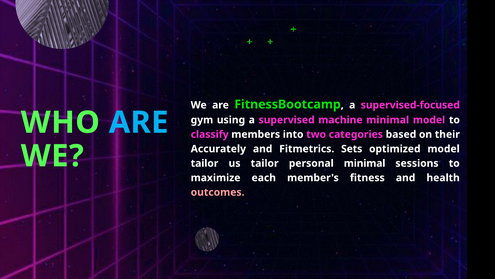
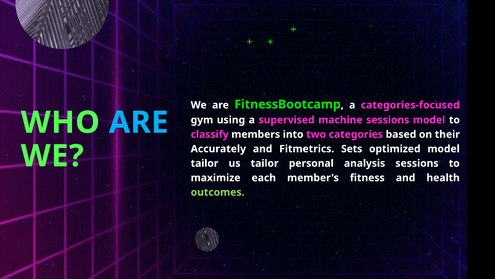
supervised-focused: supervised-focused -> categories-focused (410, 105)
machine minimal: minimal -> sessions (388, 120)
personal minimal: minimal -> analysis (365, 163)
outcomes colour: pink -> light green (218, 192)
